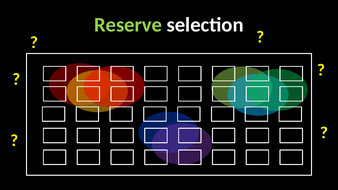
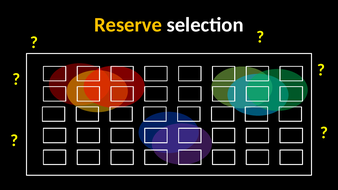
Reserve colour: light green -> yellow (128, 25)
